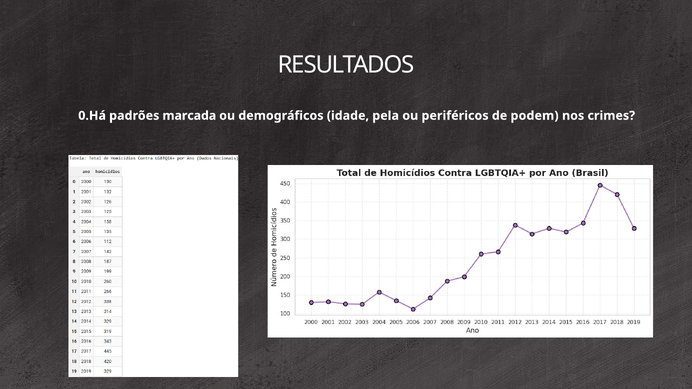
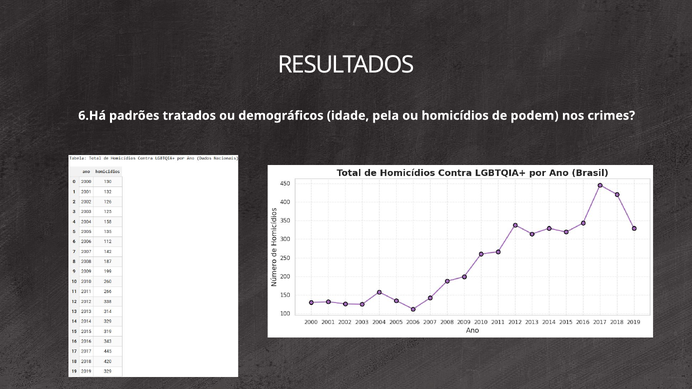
0.Há: 0.Há -> 6.Há (92, 116)
marcada: marcada -> tratados (189, 116)
periféricos: periféricos -> homicídios (455, 116)
